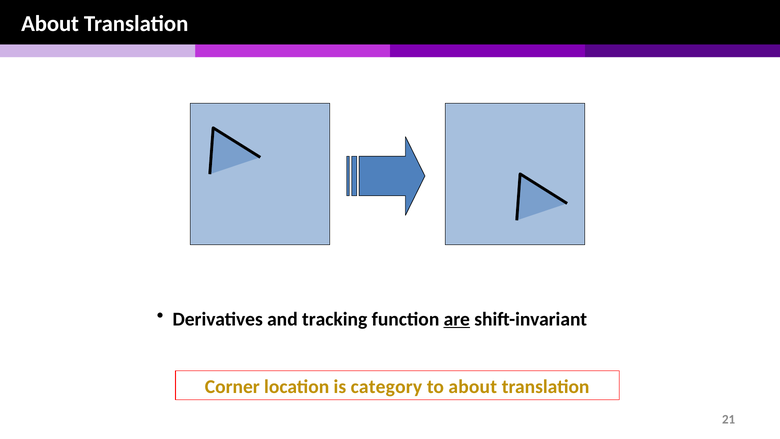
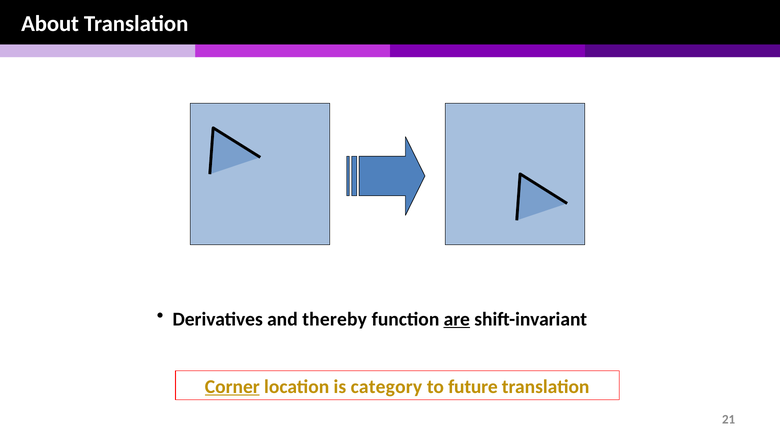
tracking: tracking -> thereby (335, 319)
Corner underline: none -> present (232, 386)
to about: about -> future (473, 386)
